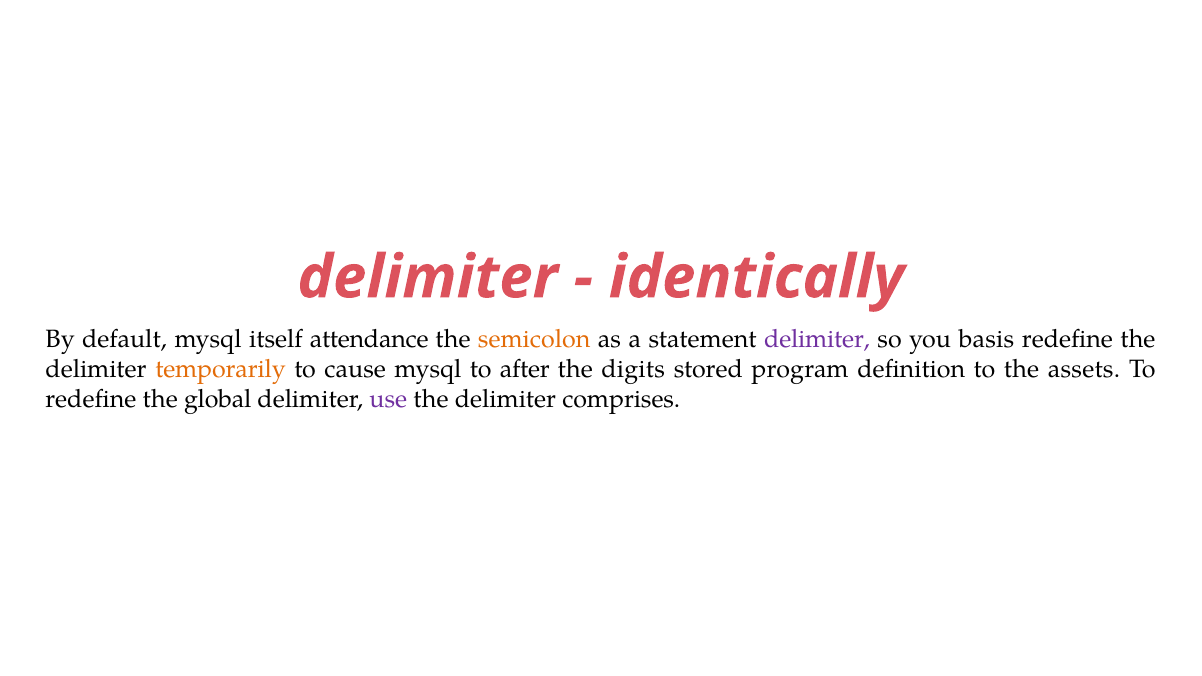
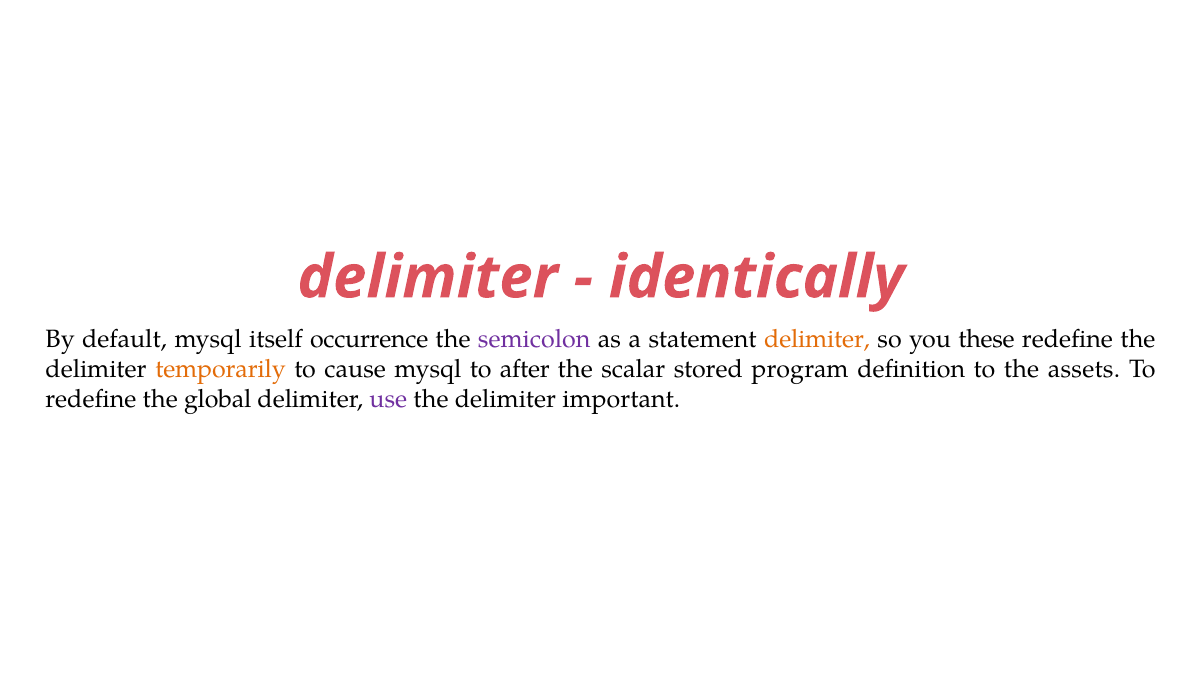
attendance: attendance -> occurrence (369, 339)
semicolon colour: orange -> purple (534, 339)
delimiter colour: purple -> orange (817, 339)
basis: basis -> these (987, 339)
digits: digits -> scalar (633, 369)
comprises: comprises -> important (621, 399)
